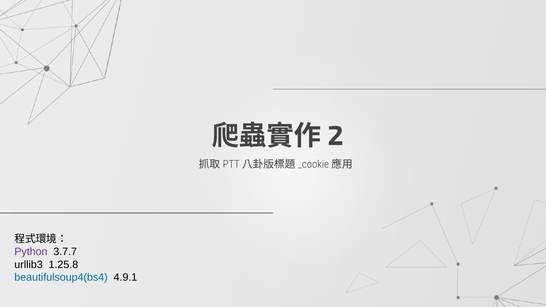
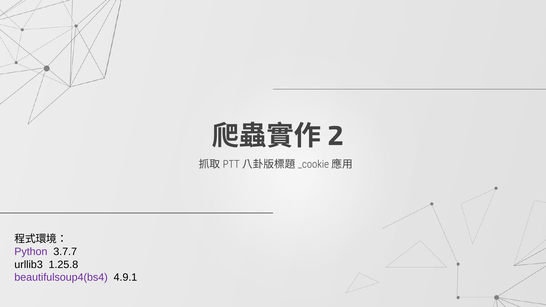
beautifulsoup4(bs4 colour: blue -> purple (61, 277)
